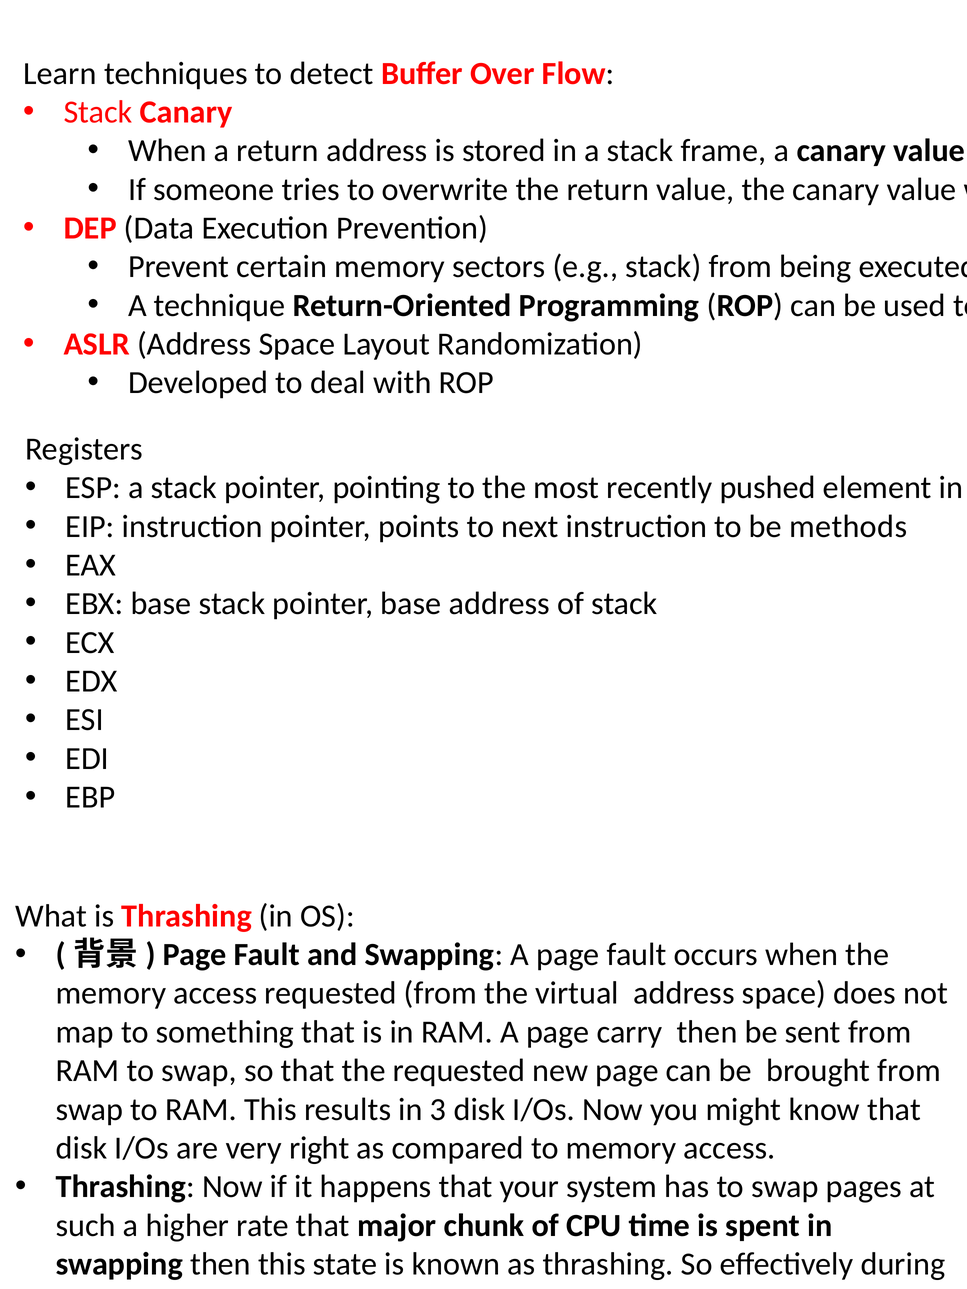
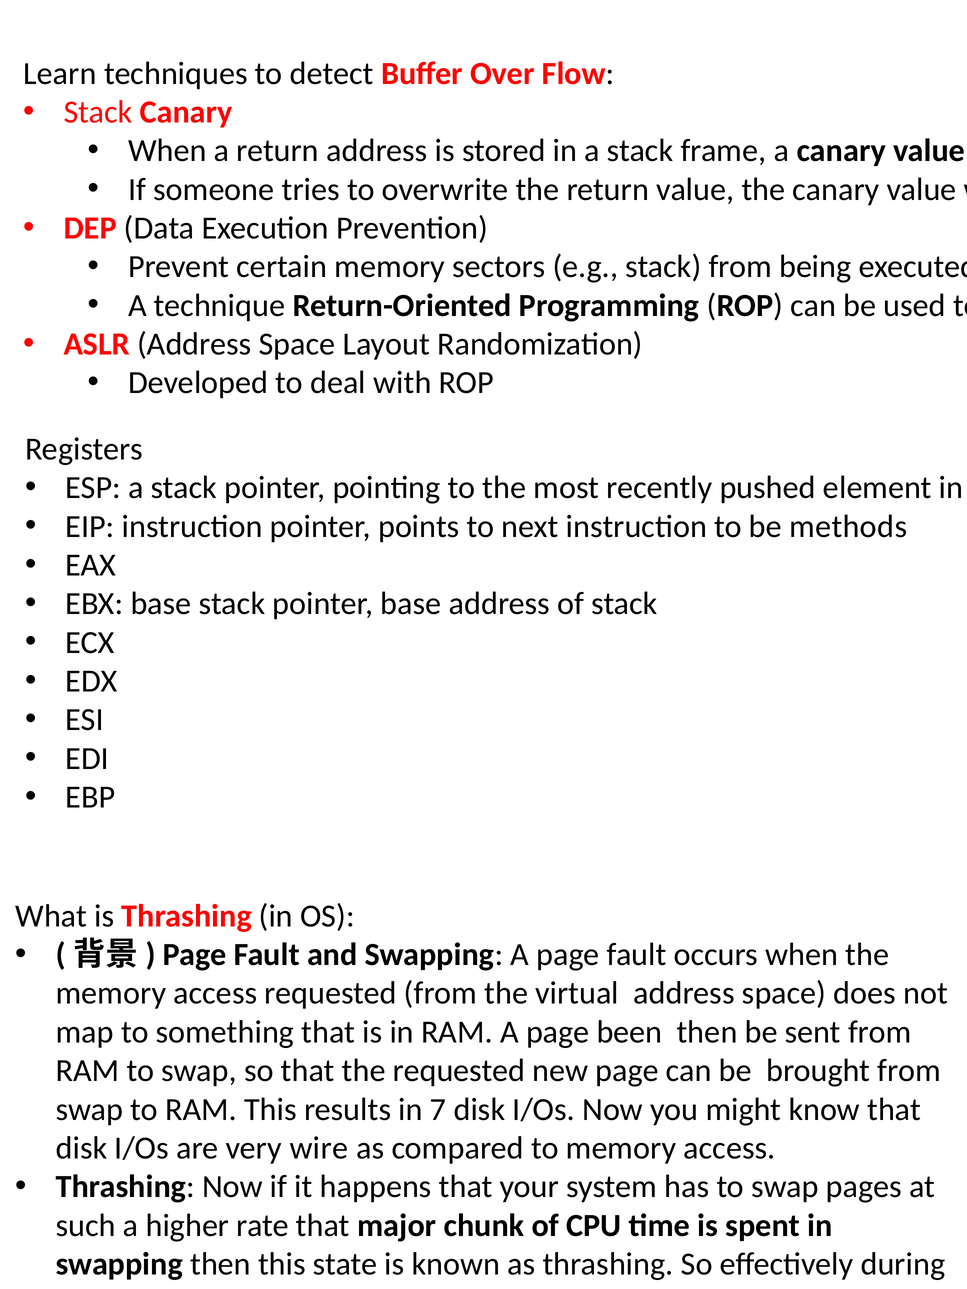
carry: carry -> been (629, 1032)
3: 3 -> 7 (438, 1110)
right: right -> wire (319, 1148)
